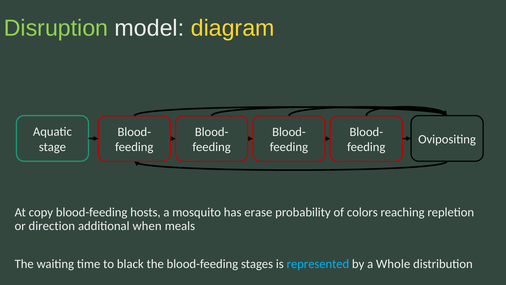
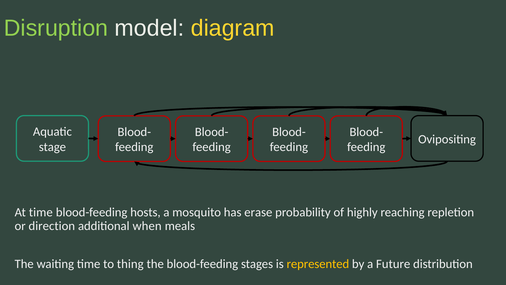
At copy: copy -> time (41, 212)
colors: colors -> highly (362, 212)
black: black -> thing (130, 263)
represented colour: light blue -> yellow (318, 263)
Whole: Whole -> Future (393, 263)
